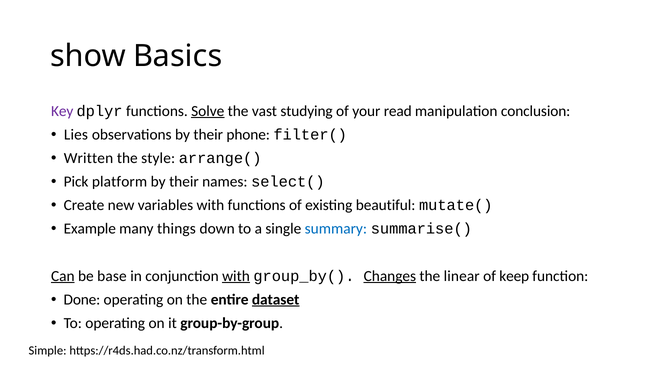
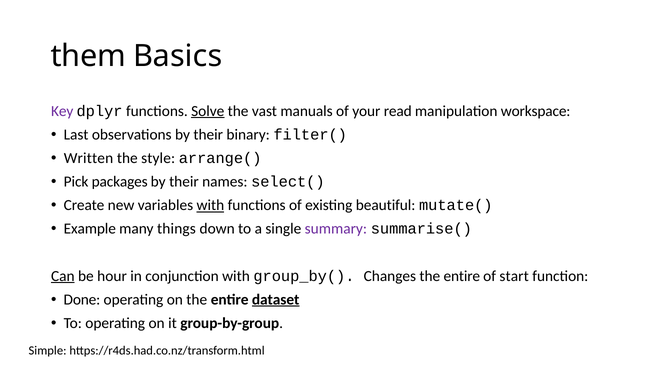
show: show -> them (88, 56)
studying: studying -> manuals (307, 111)
conclusion: conclusion -> workspace (536, 111)
Lies: Lies -> Last (76, 135)
phone: phone -> binary (248, 135)
platform: platform -> packages (120, 182)
with underline: none -> present (210, 205)
summary colour: blue -> purple (336, 229)
base: base -> hour (112, 276)
with underline: present -> none (236, 276)
Changes underline: present -> none (390, 276)
linear: linear -> entire (462, 276)
keep: keep -> start (514, 276)
